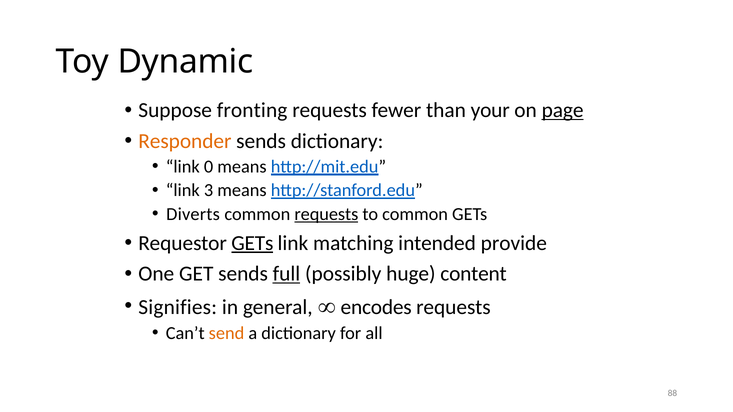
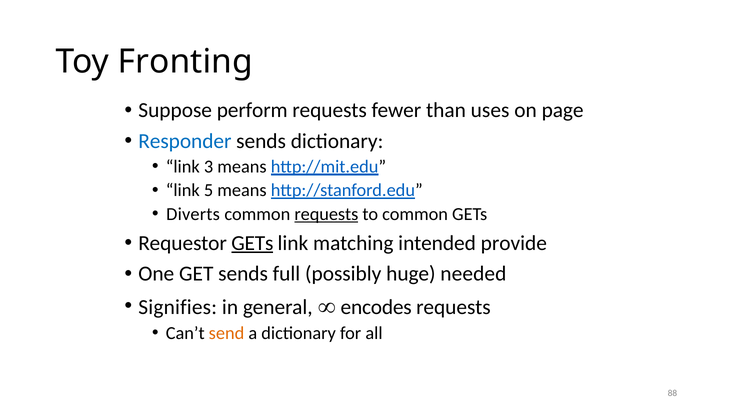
Dynamic: Dynamic -> Fronting (185, 62)
fronting: fronting -> perform (252, 110)
your: your -> uses (490, 110)
page underline: present -> none (563, 110)
Responder colour: orange -> blue (185, 141)
0: 0 -> 3 (209, 167)
3: 3 -> 5 (209, 191)
full underline: present -> none (286, 274)
content: content -> needed (473, 274)
